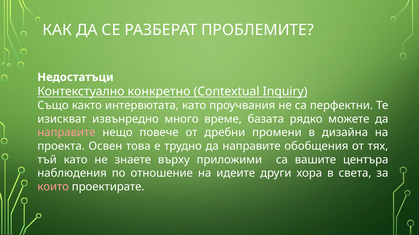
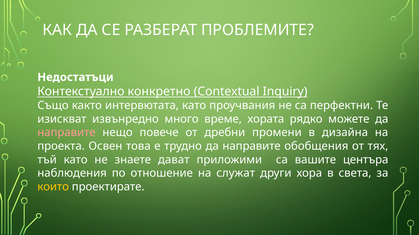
базата: базата -> хората (266, 119)
върху: върху -> дават (174, 160)
идеите: идеите -> служат (236, 174)
които colour: pink -> yellow (53, 187)
